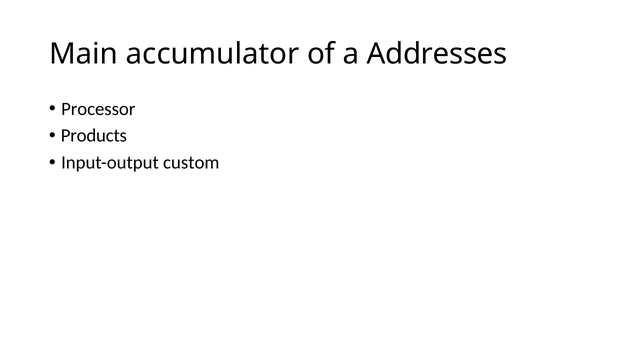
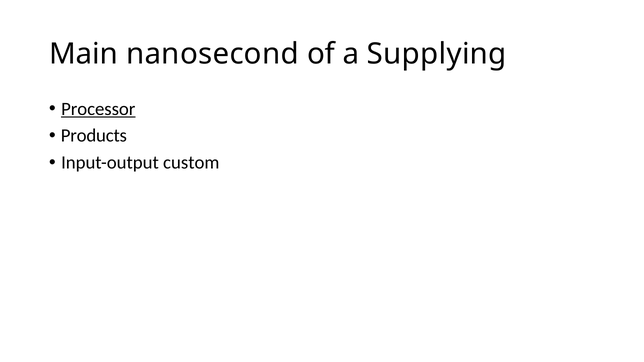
accumulator: accumulator -> nanosecond (212, 54)
Addresses: Addresses -> Supplying (437, 54)
Processor underline: none -> present (98, 109)
